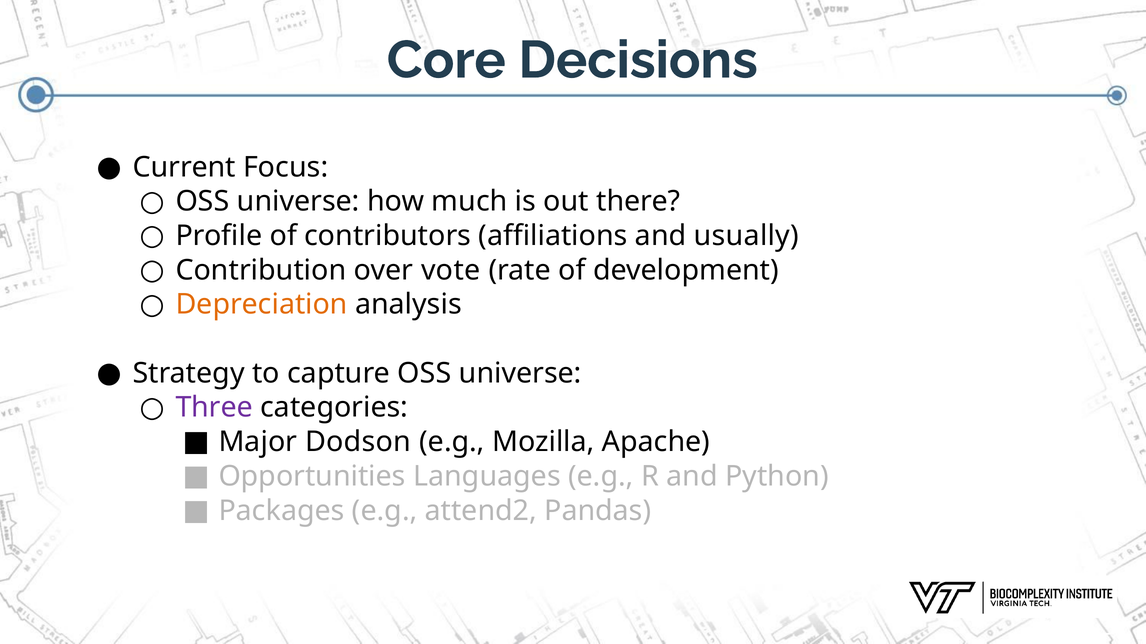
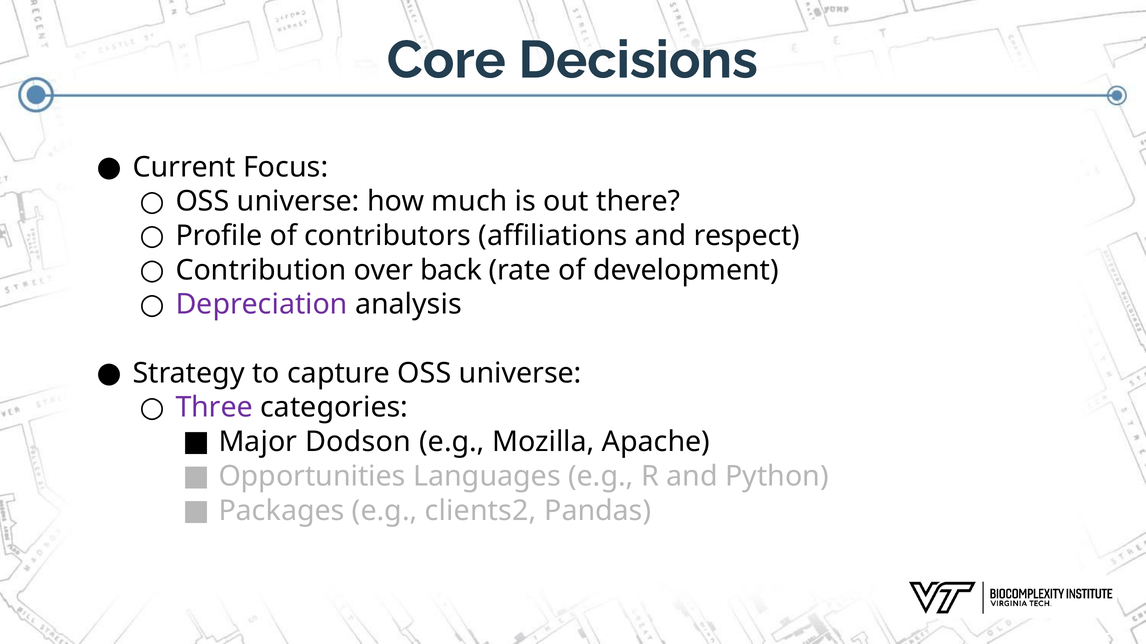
usually: usually -> respect (747, 236)
vote: vote -> back (451, 270)
Depreciation colour: orange -> purple (262, 305)
attend2: attend2 -> clients2 (481, 511)
